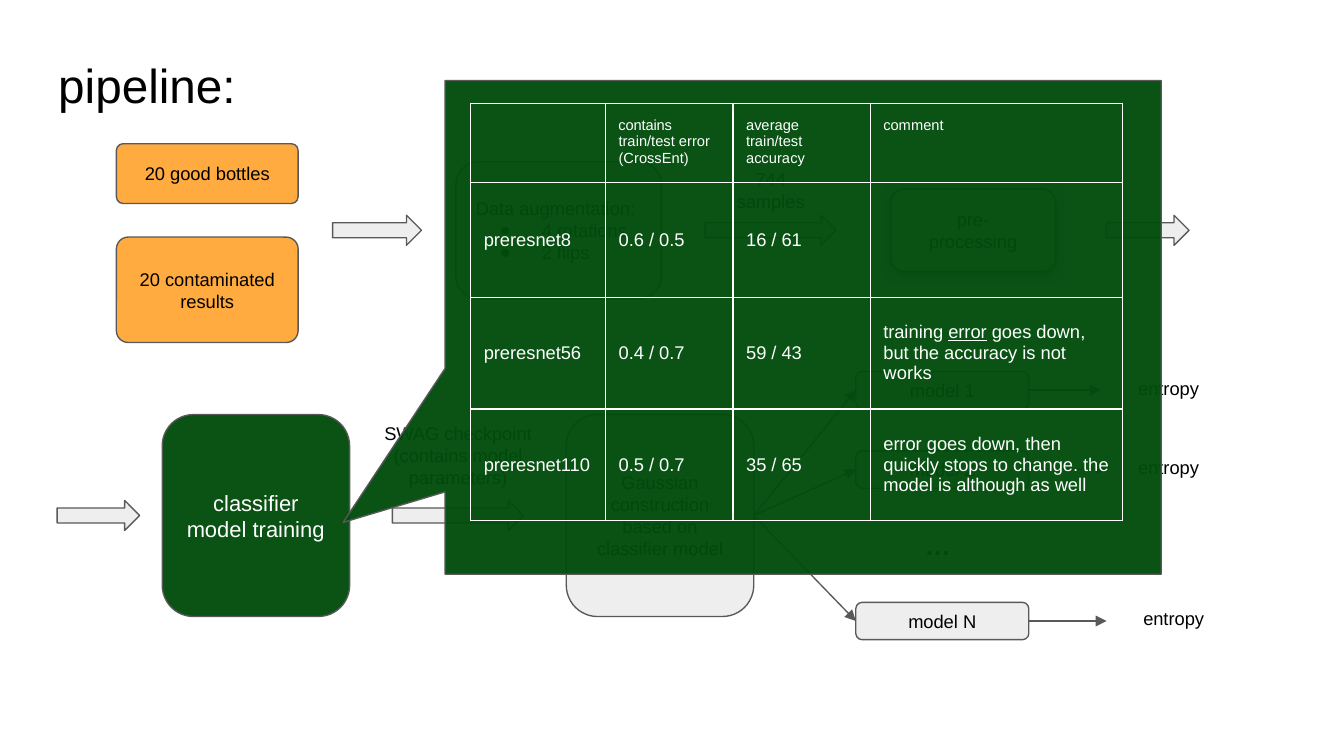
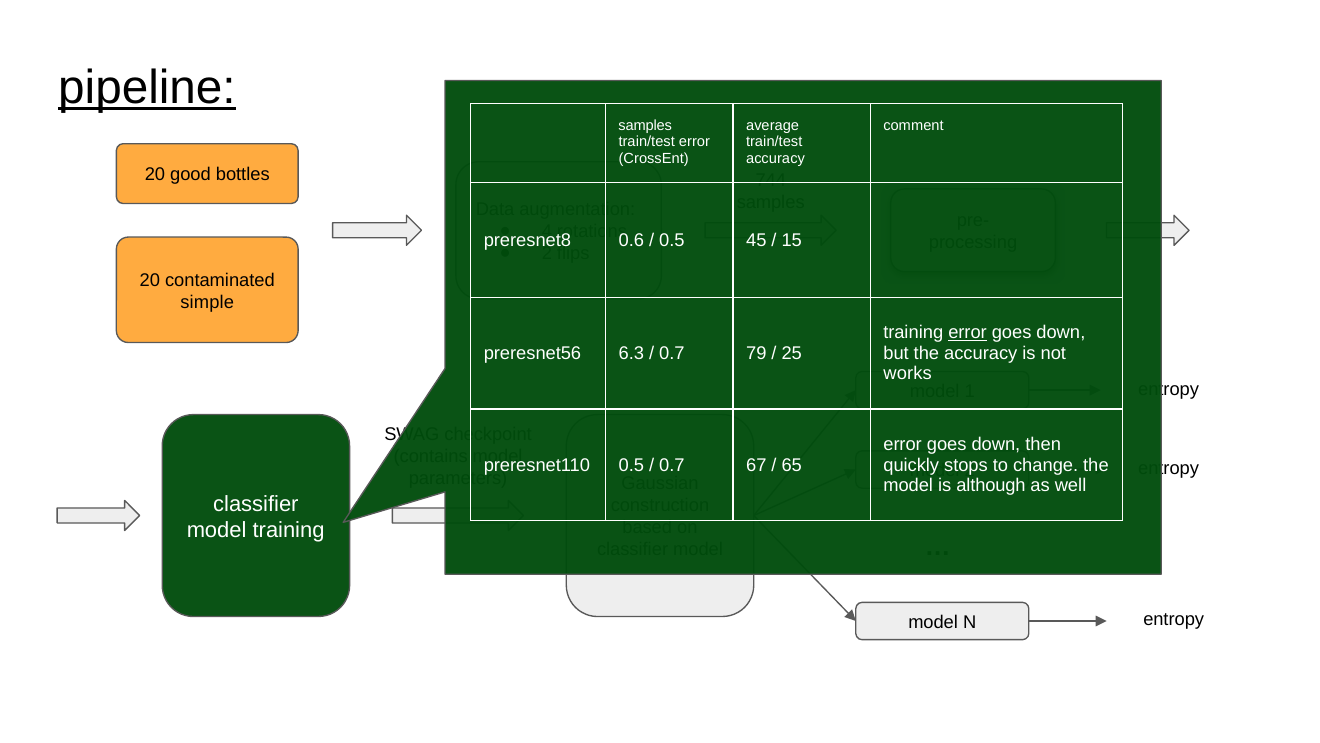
pipeline underline: none -> present (147, 88)
contains: contains -> samples (645, 125)
16: 16 -> 45 (756, 240)
61: 61 -> 15 (792, 240)
results: results -> simple (207, 302)
0.4: 0.4 -> 6.3 (631, 353)
59: 59 -> 79 (756, 353)
43: 43 -> 25 (792, 353)
35: 35 -> 67 (756, 465)
